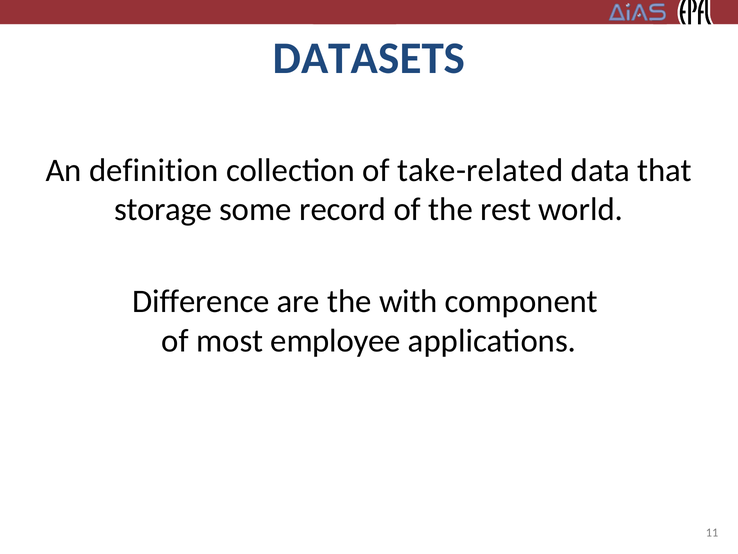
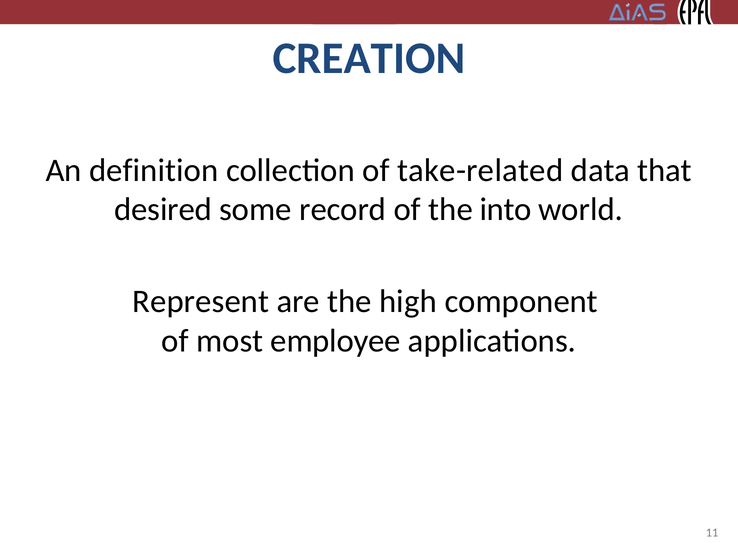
DATASETS: DATASETS -> CREATION (369, 58)
storage: storage -> desired (163, 209)
rest: rest -> into (506, 209)
Difference: Difference -> Represent (201, 301)
with: with -> high (408, 301)
